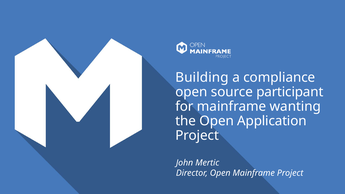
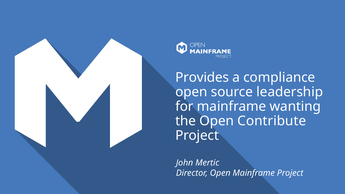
Building: Building -> Provides (202, 77)
participant: participant -> leadership (290, 92)
Application: Application -> Contribute (272, 121)
